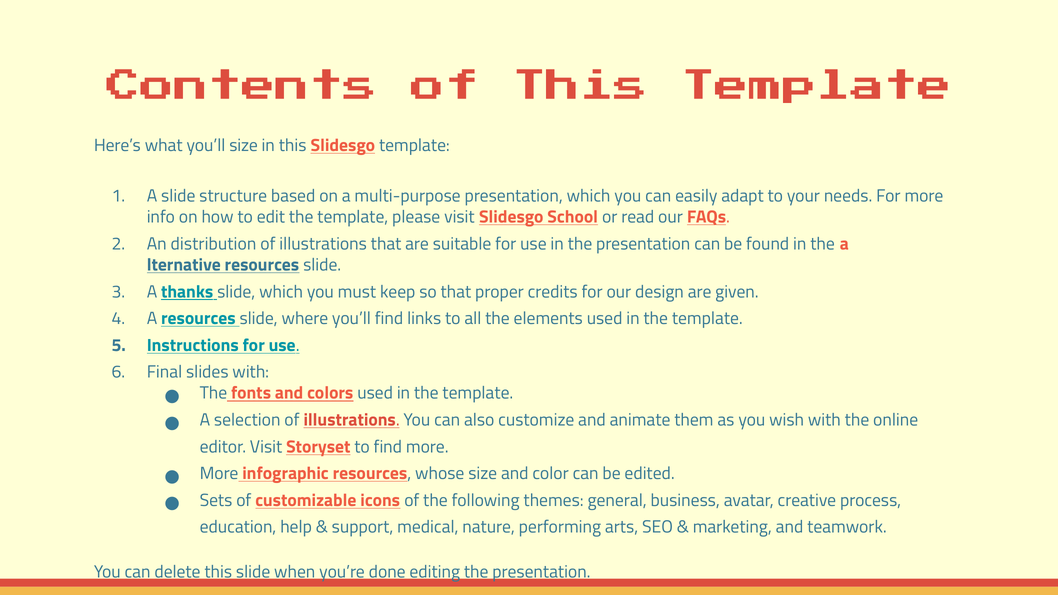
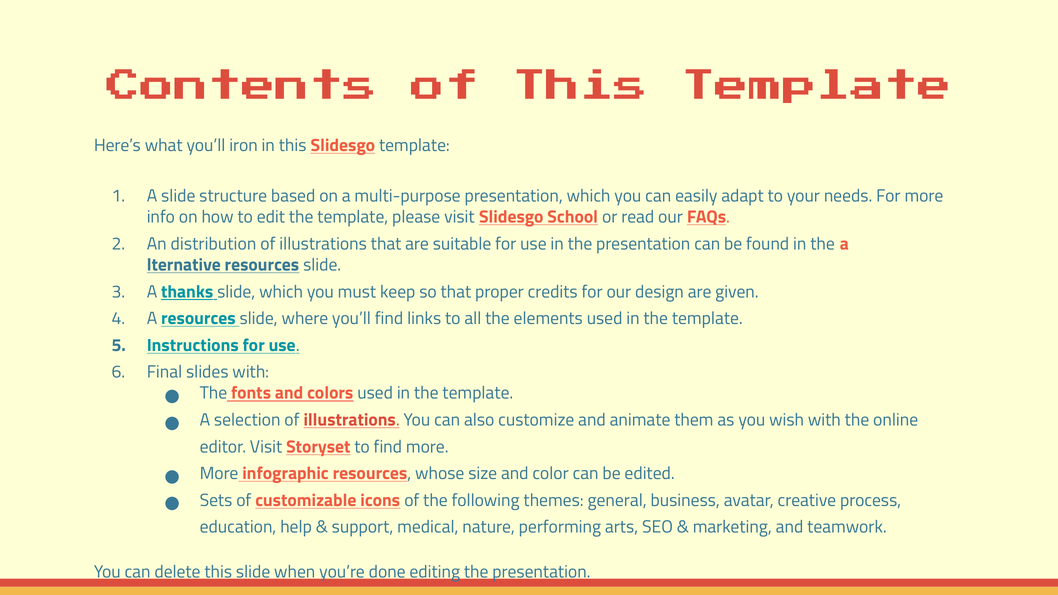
you’ll size: size -> iron (243, 146)
